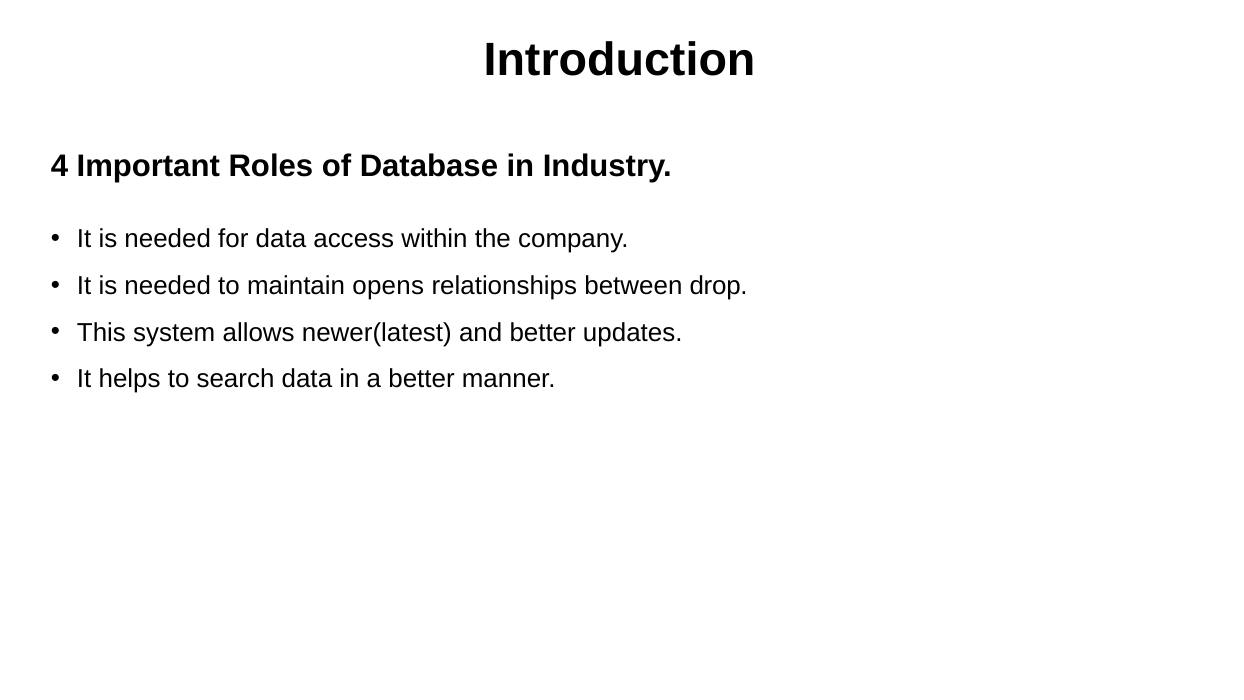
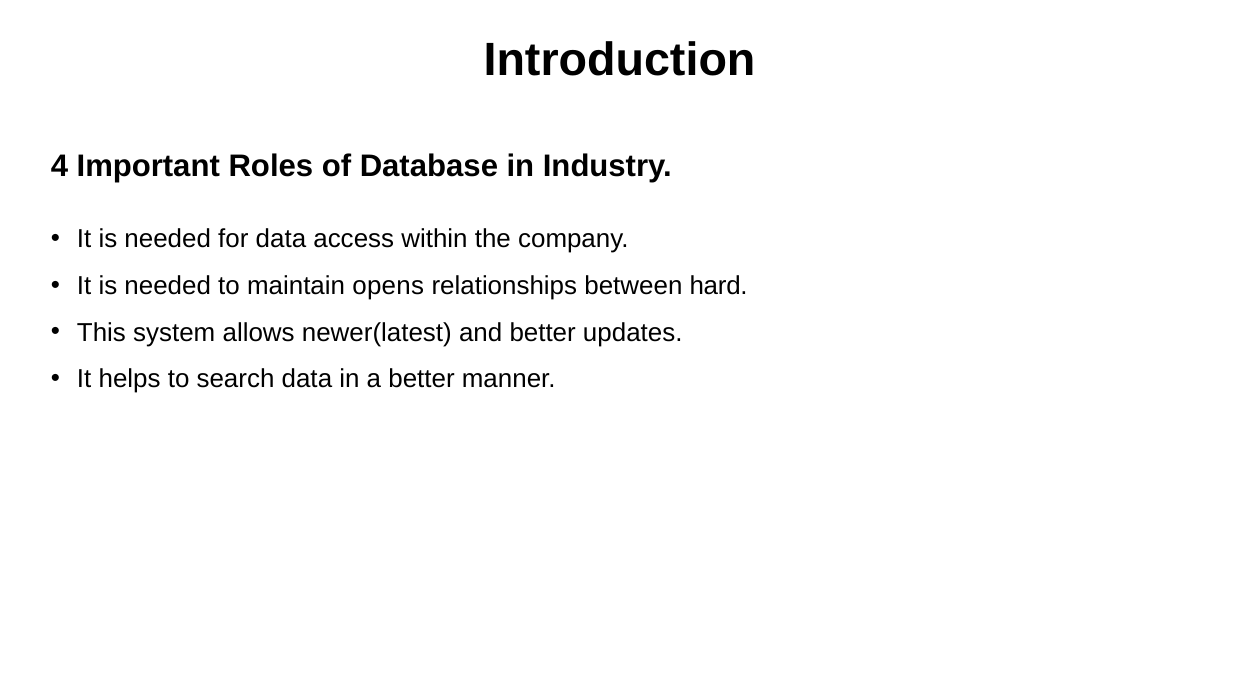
drop: drop -> hard (719, 286)
